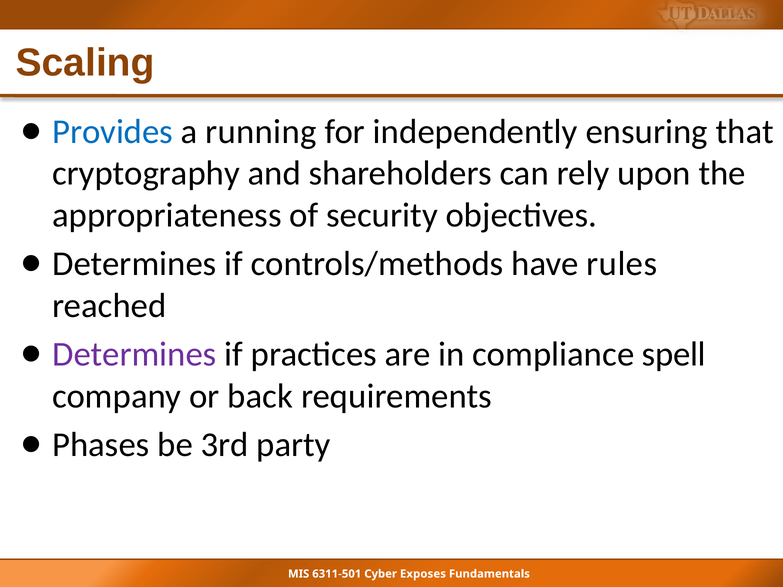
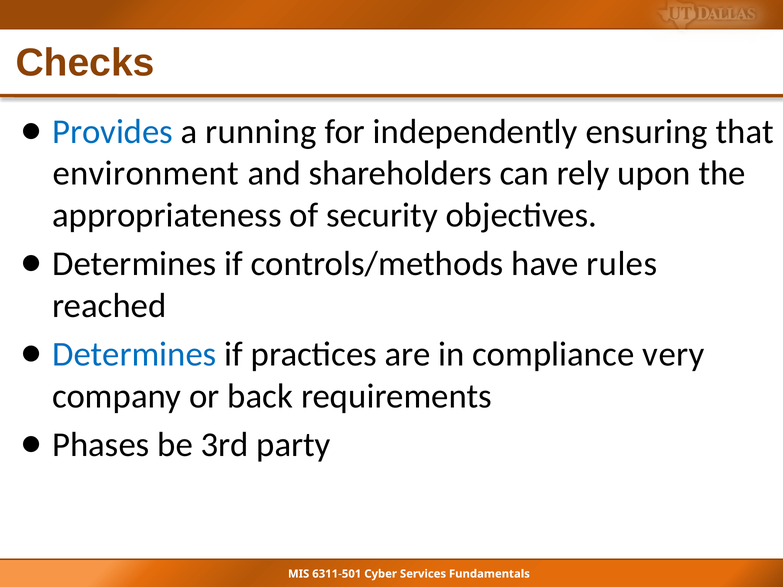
Scaling: Scaling -> Checks (85, 63)
cryptography: cryptography -> environment (146, 173)
Determines colour: purple -> blue (134, 355)
spell: spell -> very (673, 355)
Exposes: Exposes -> Services (423, 574)
